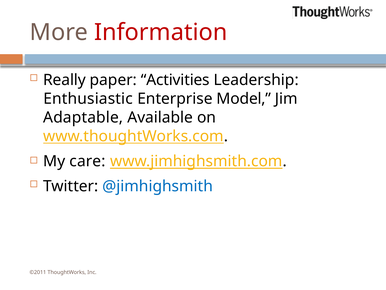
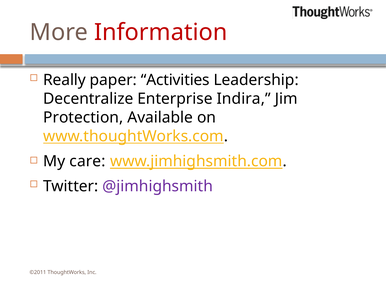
Enthusiastic: Enthusiastic -> Decentralize (88, 99)
Model: Model -> Indira (244, 99)
Adaptable: Adaptable -> Protection (83, 117)
@jimhighsmith colour: blue -> purple (158, 186)
